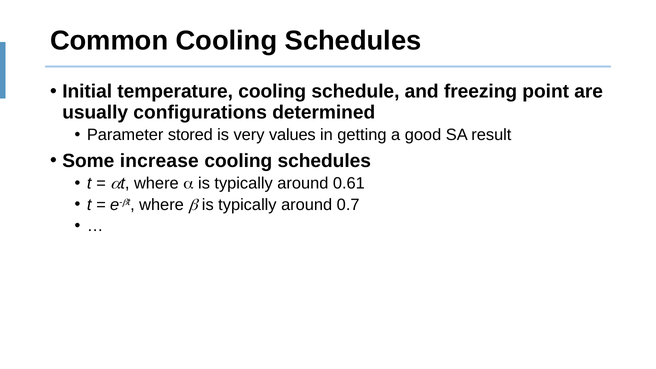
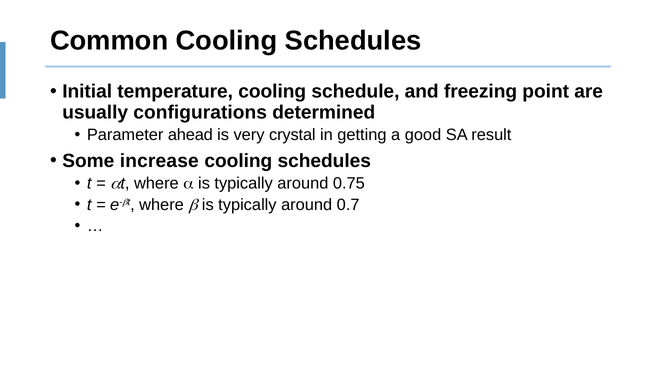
stored: stored -> ahead (190, 135)
values: values -> crystal (292, 135)
0.61: 0.61 -> 0.75 (349, 184)
